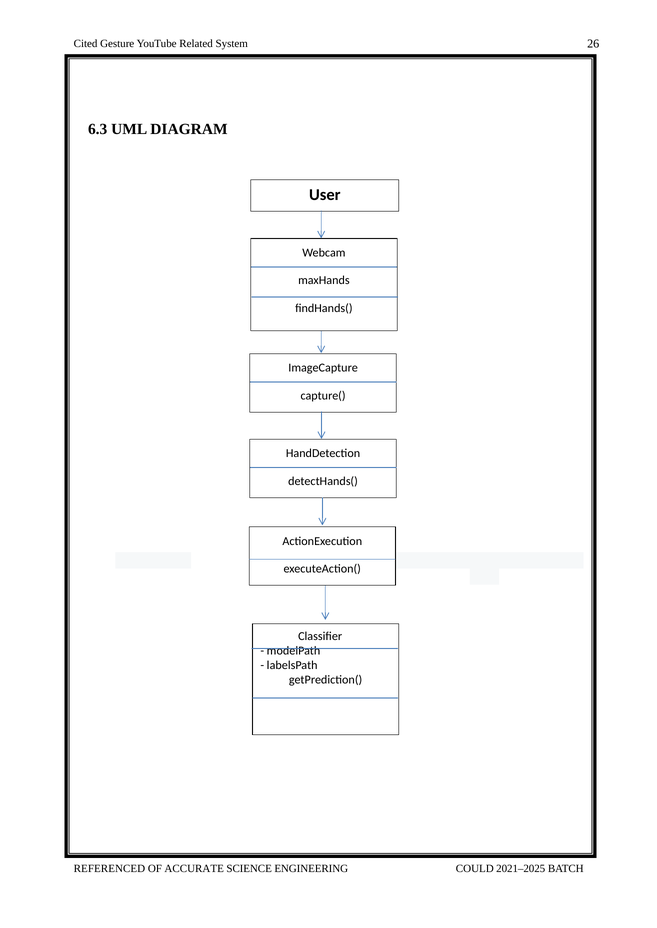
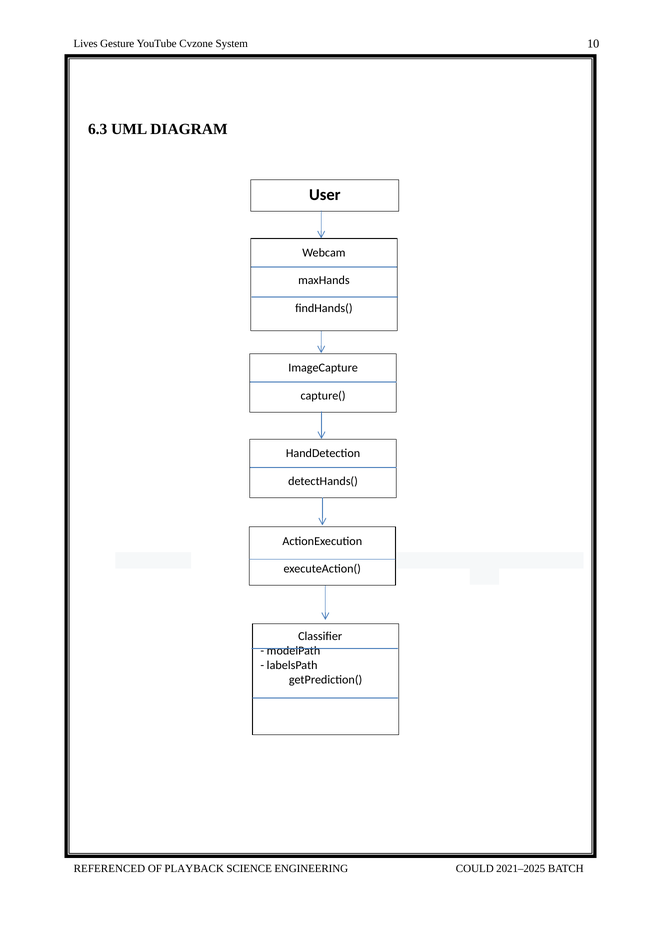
Cited: Cited -> Lives (86, 44)
Related: Related -> Cvzone (196, 44)
26: 26 -> 10 (593, 44)
ACCURATE: ACCURATE -> PLAYBACK (194, 869)
